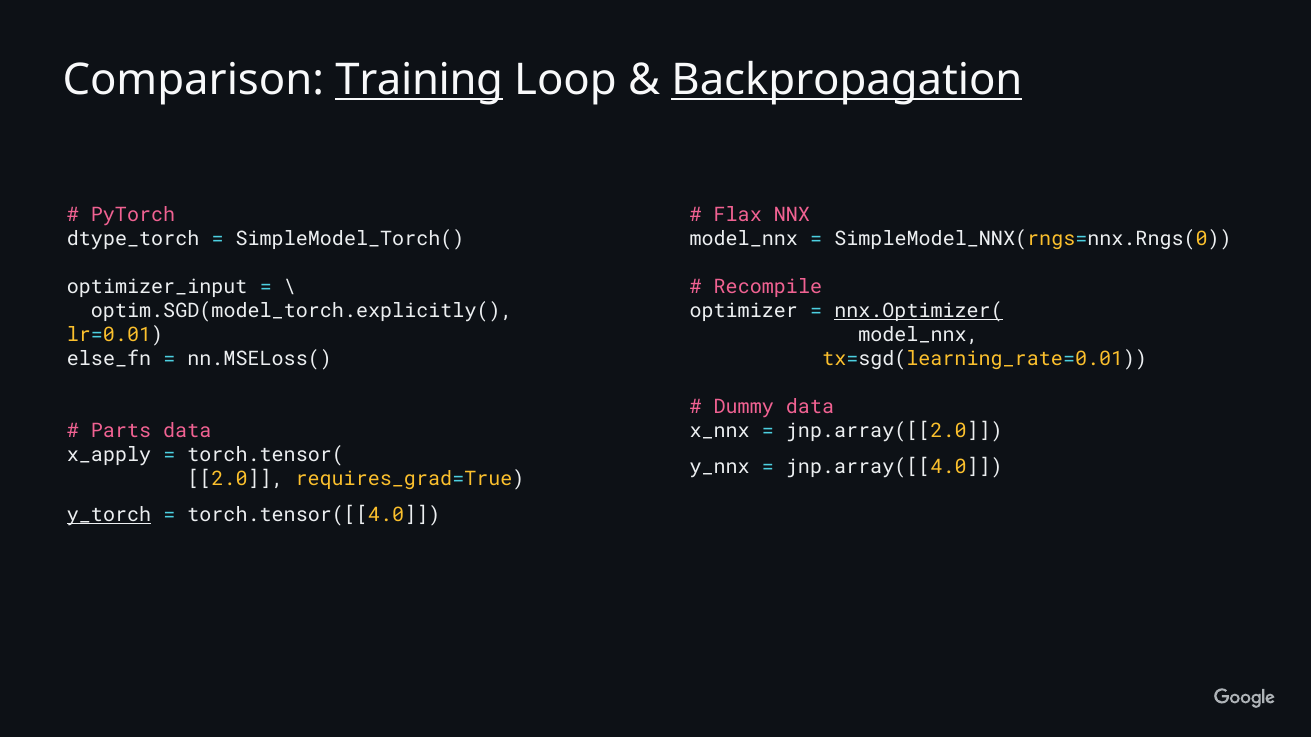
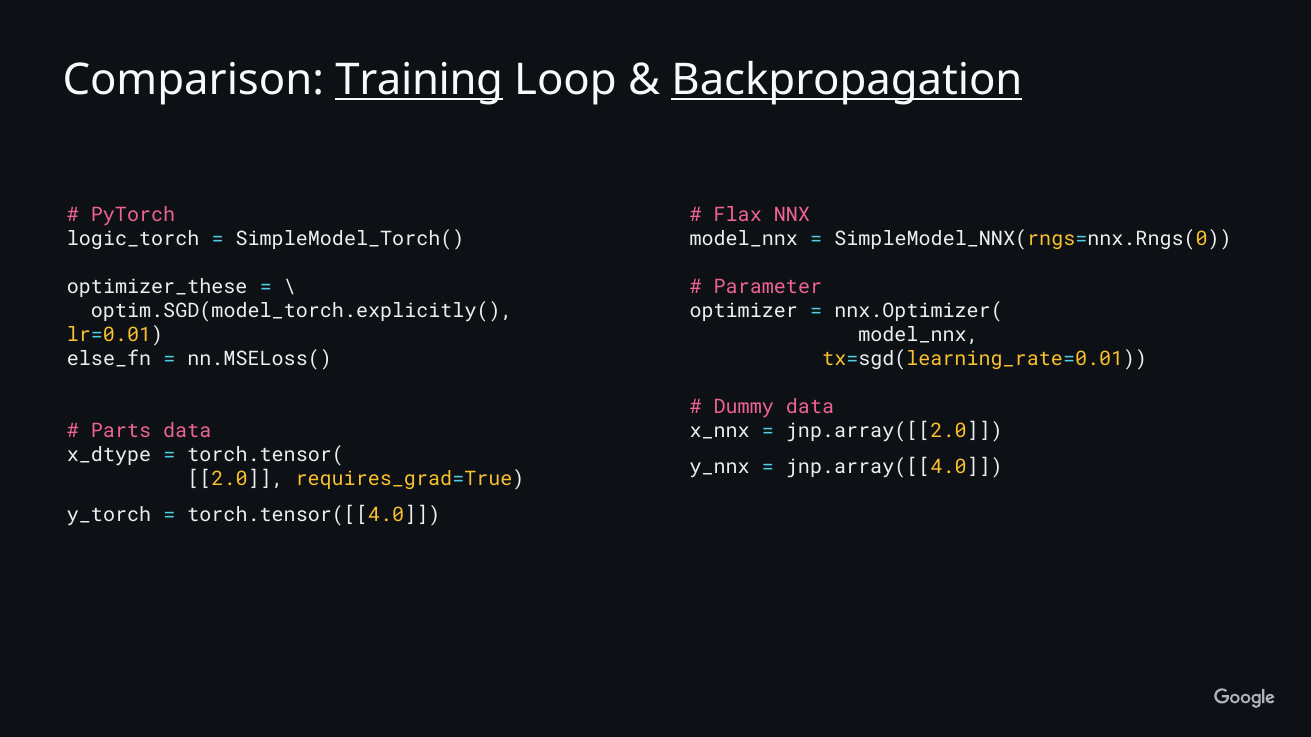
dtype_torch: dtype_torch -> logic_torch (133, 239)
optimizer_input: optimizer_input -> optimizer_these (157, 287)
Recompile: Recompile -> Parameter (768, 287)
nnx.Optimizer( underline: present -> none (919, 311)
x_apply: x_apply -> x_dtype (109, 455)
y_torch underline: present -> none (109, 516)
